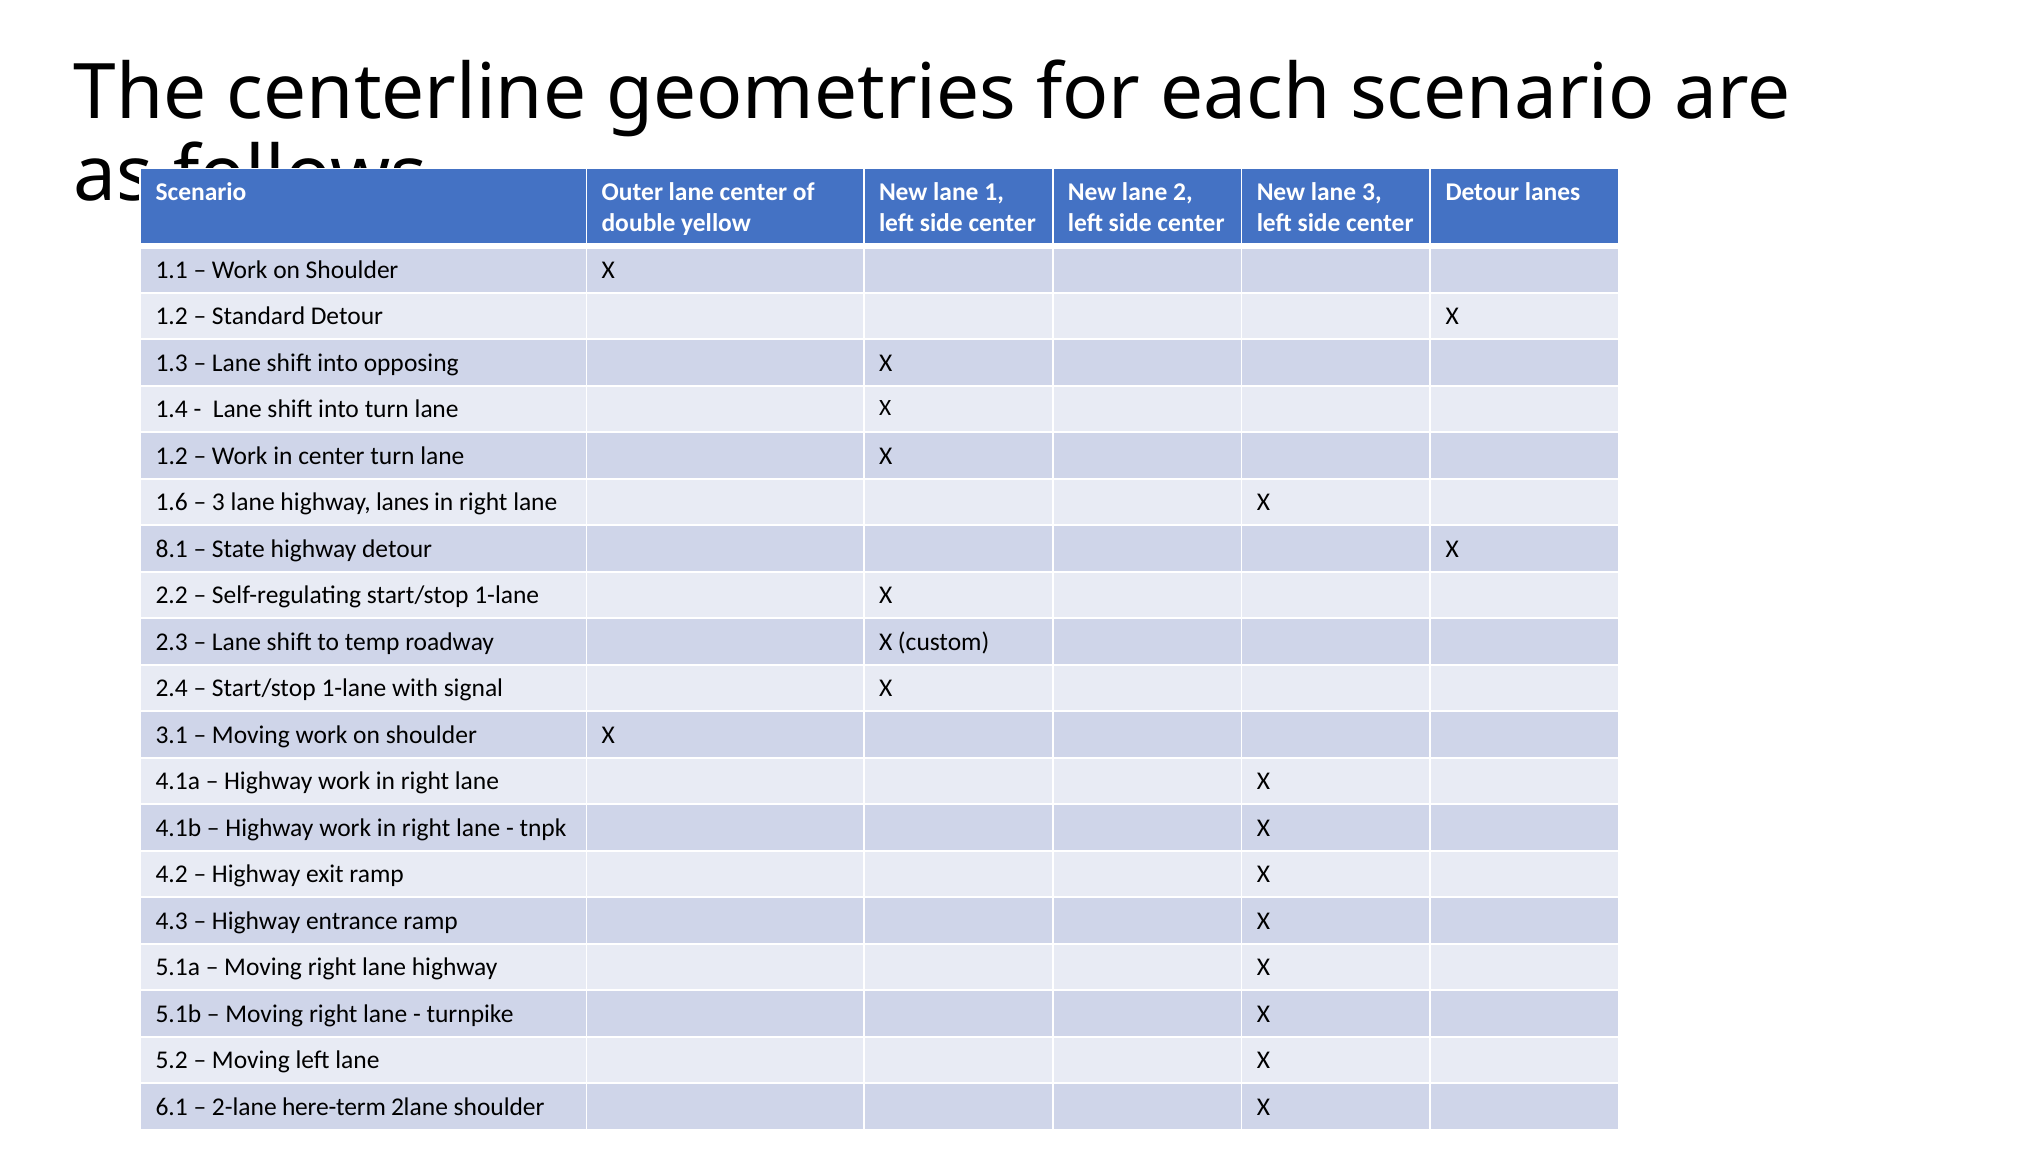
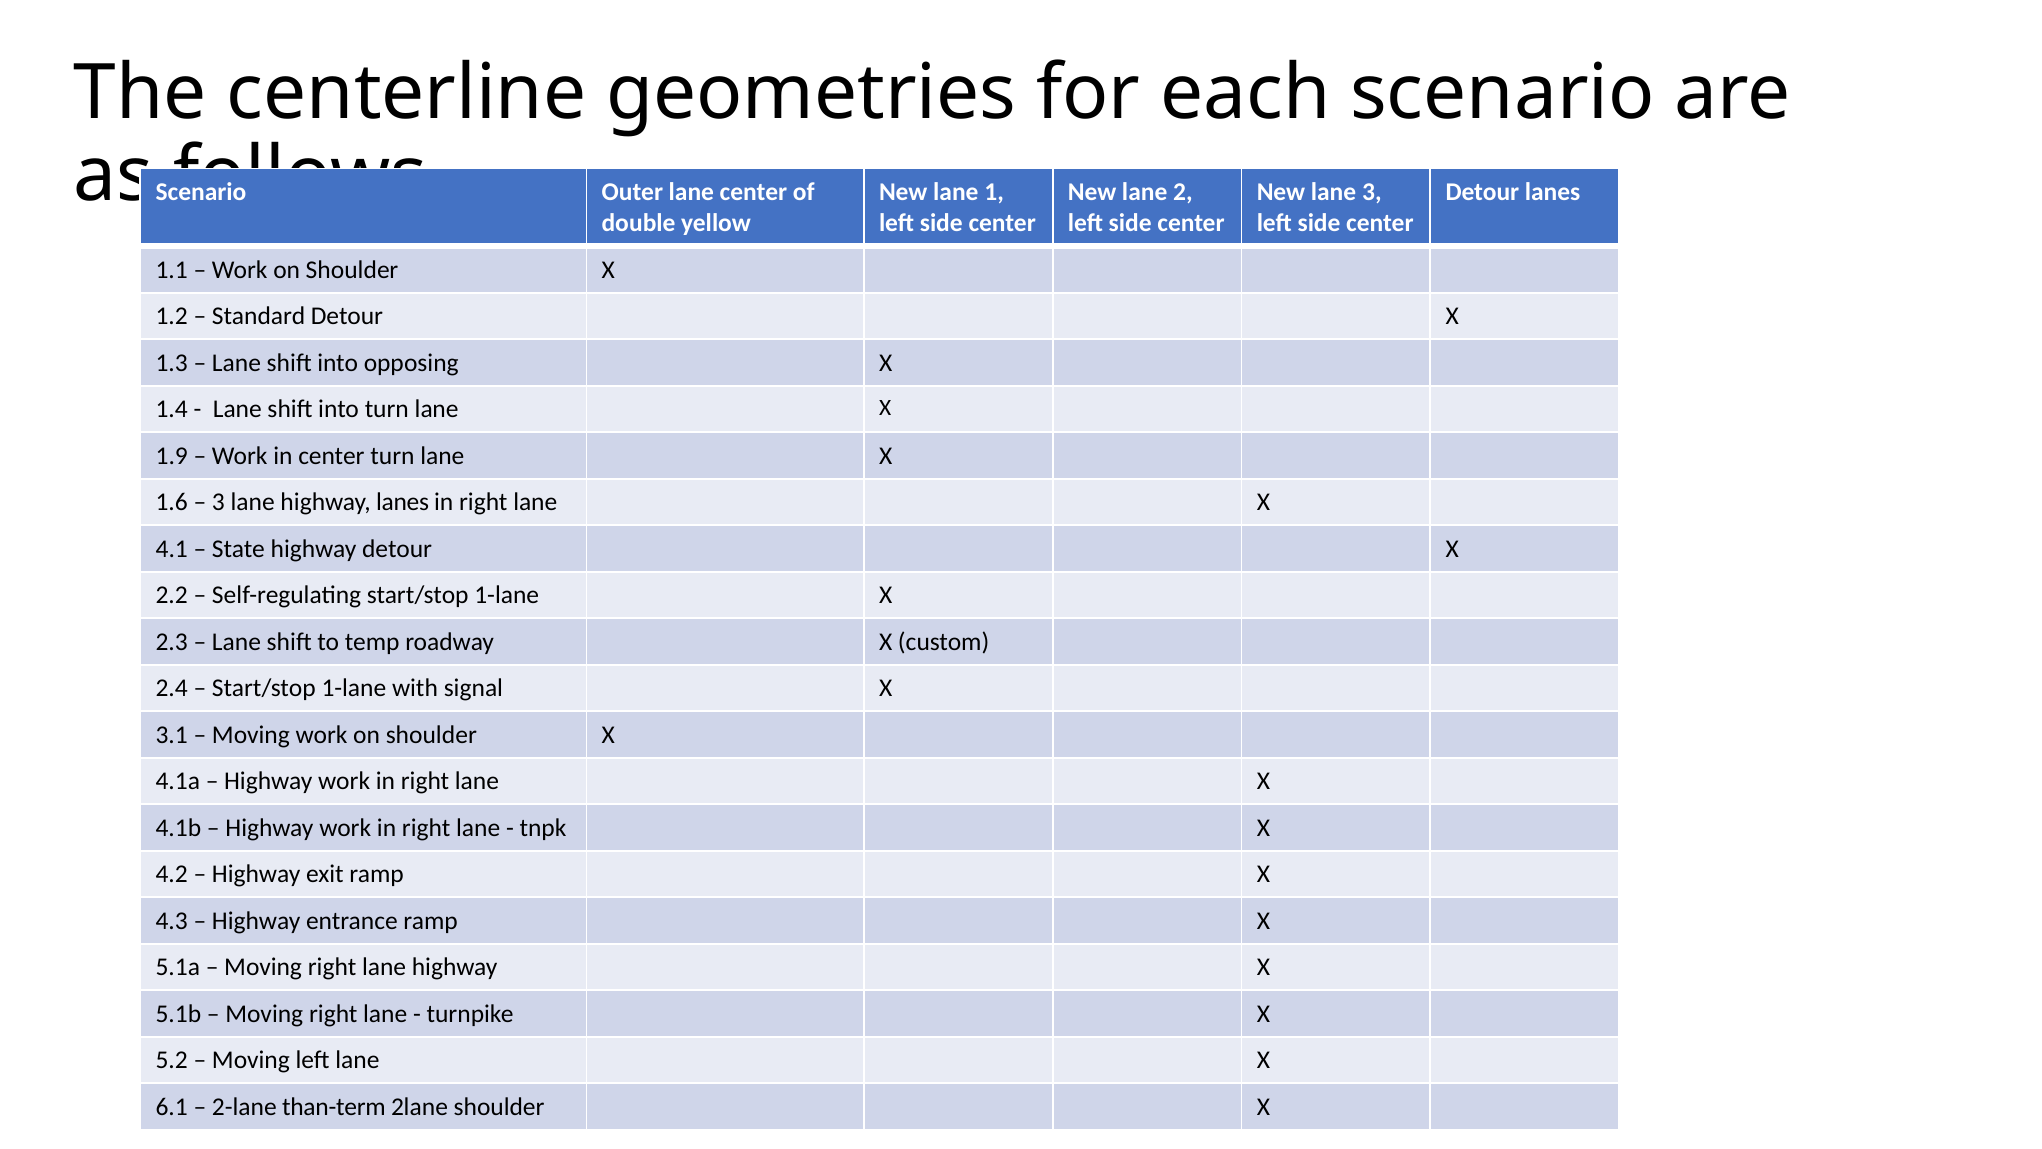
1.2: 1.2 -> 1.9 (172, 455)
8.1: 8.1 -> 4.1 (172, 548)
here-term: here-term -> than-term (334, 1106)
